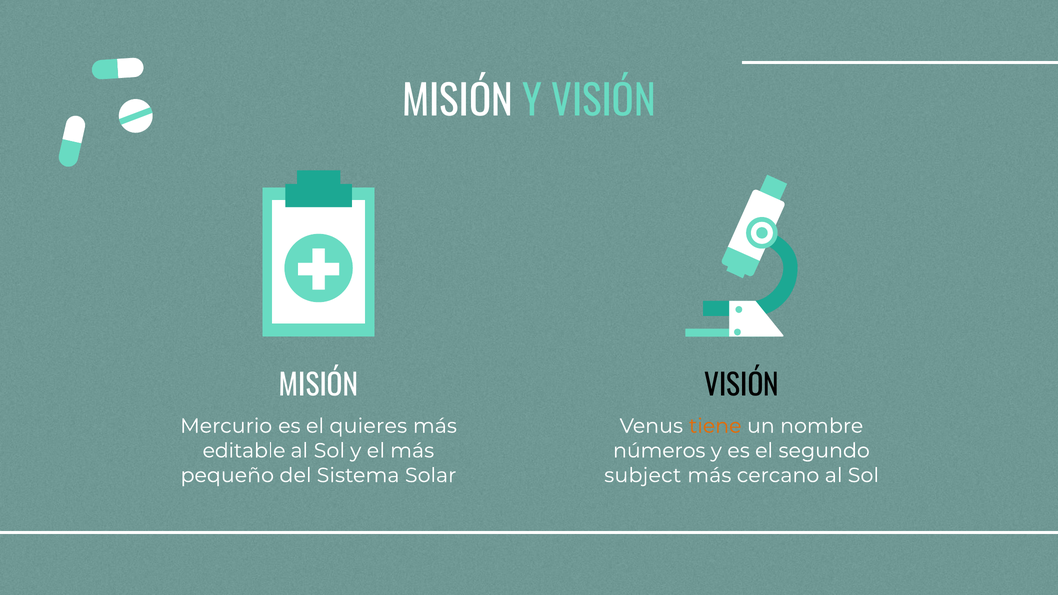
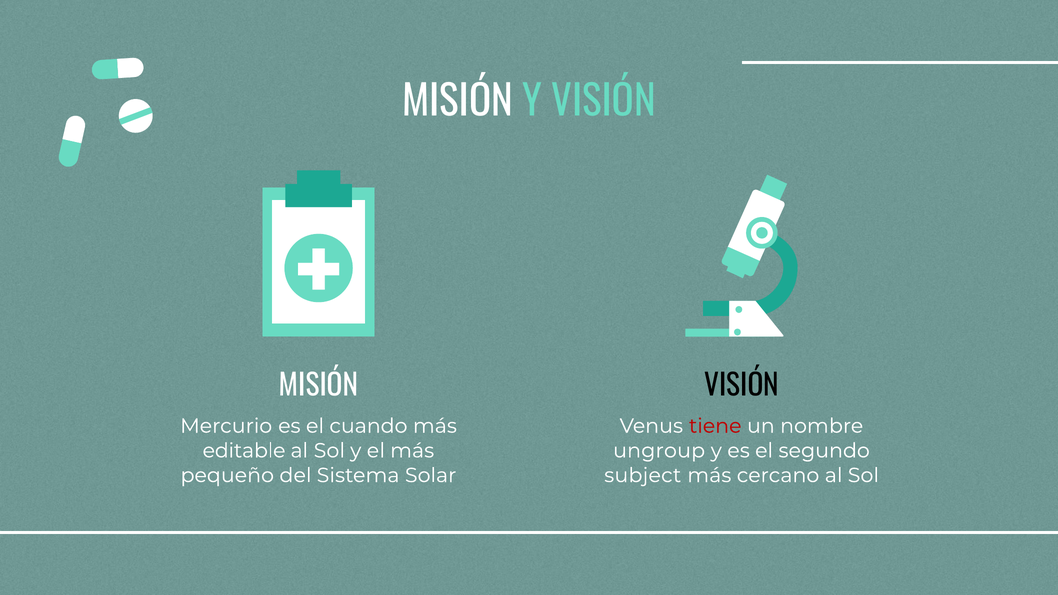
quieres: quieres -> cuando (368, 426)
tiene colour: orange -> red (715, 426)
números: números -> ungroup (659, 451)
